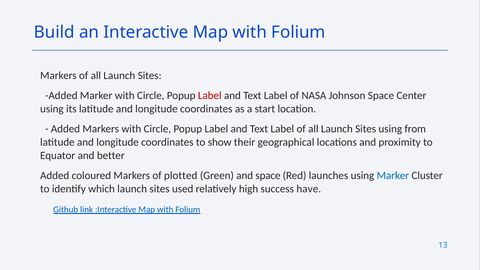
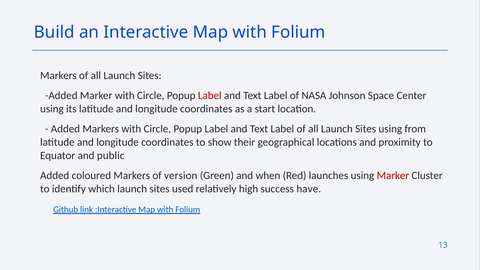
better: better -> public (111, 155)
plotted: plotted -> version (181, 176)
and space: space -> when (268, 176)
Marker colour: blue -> red (393, 176)
